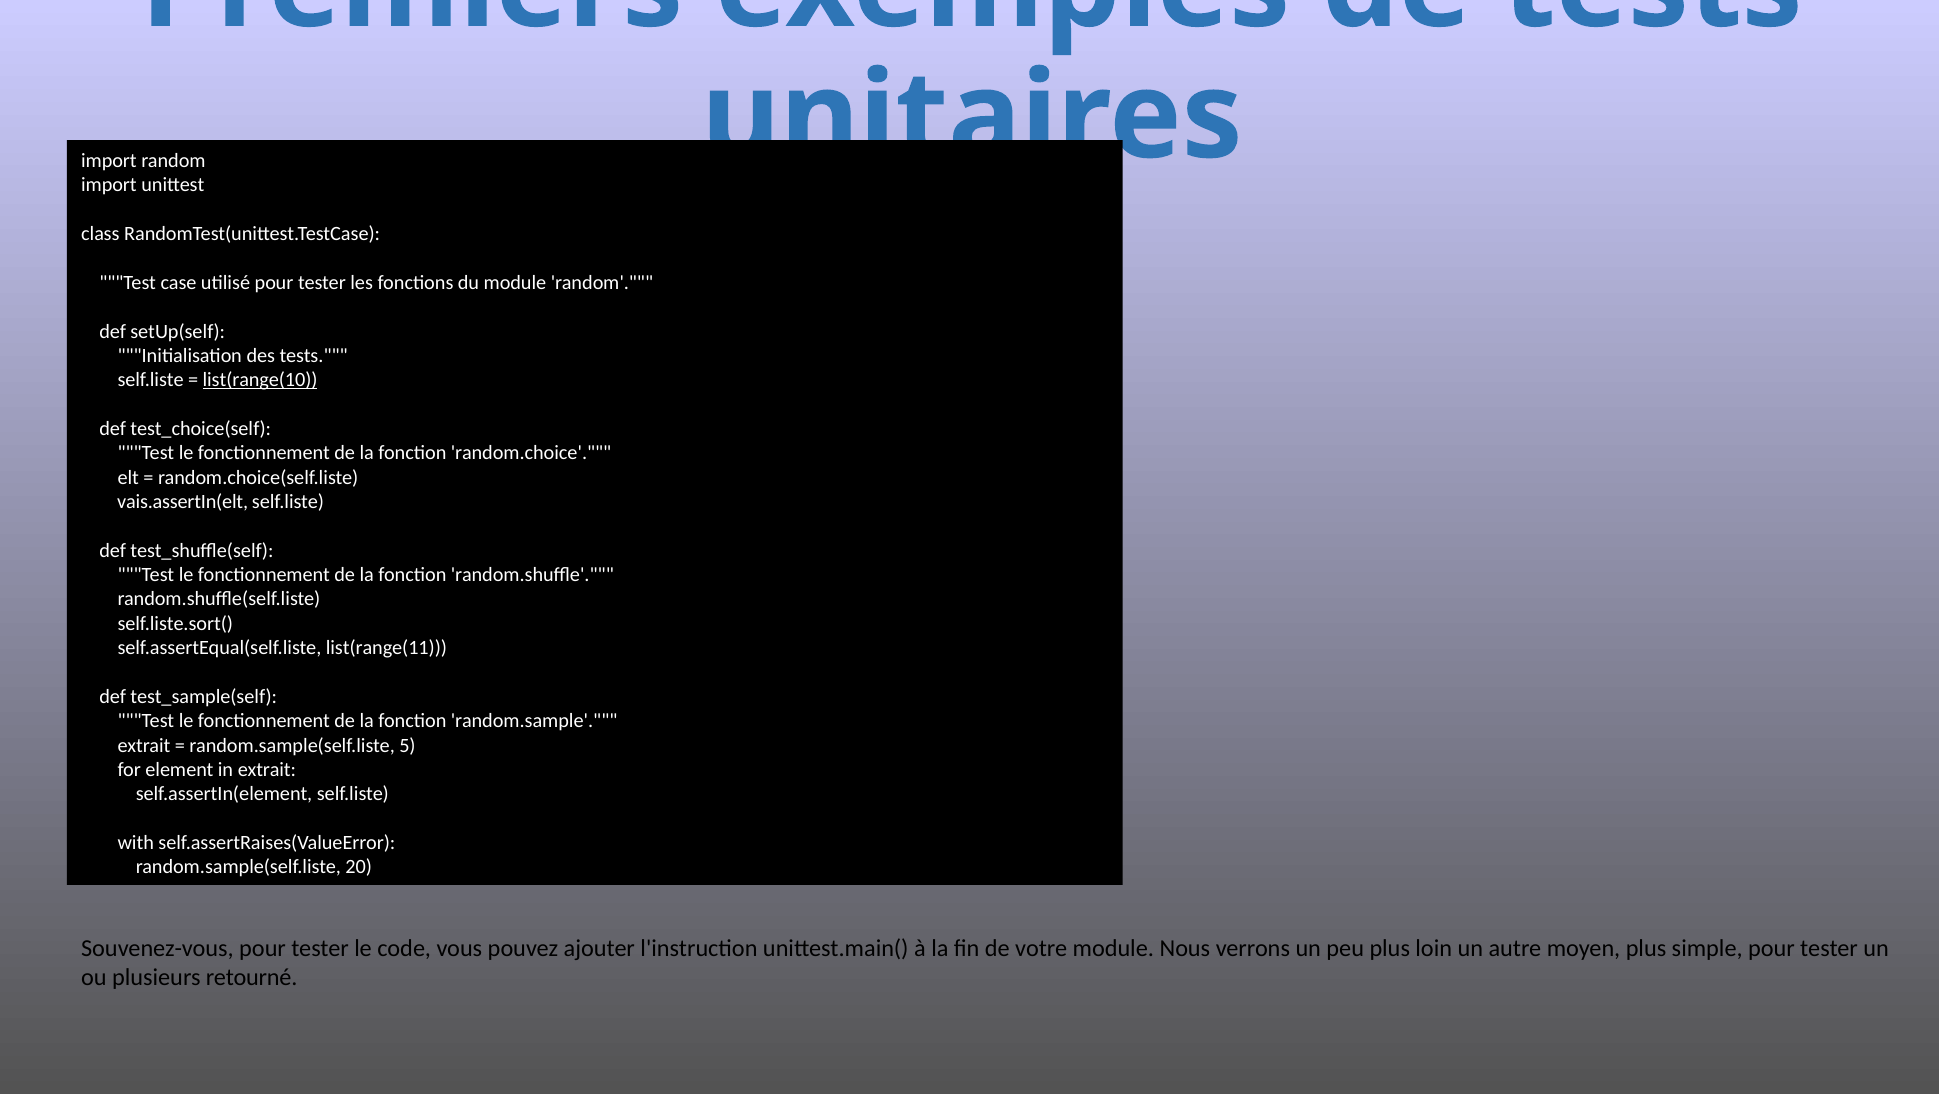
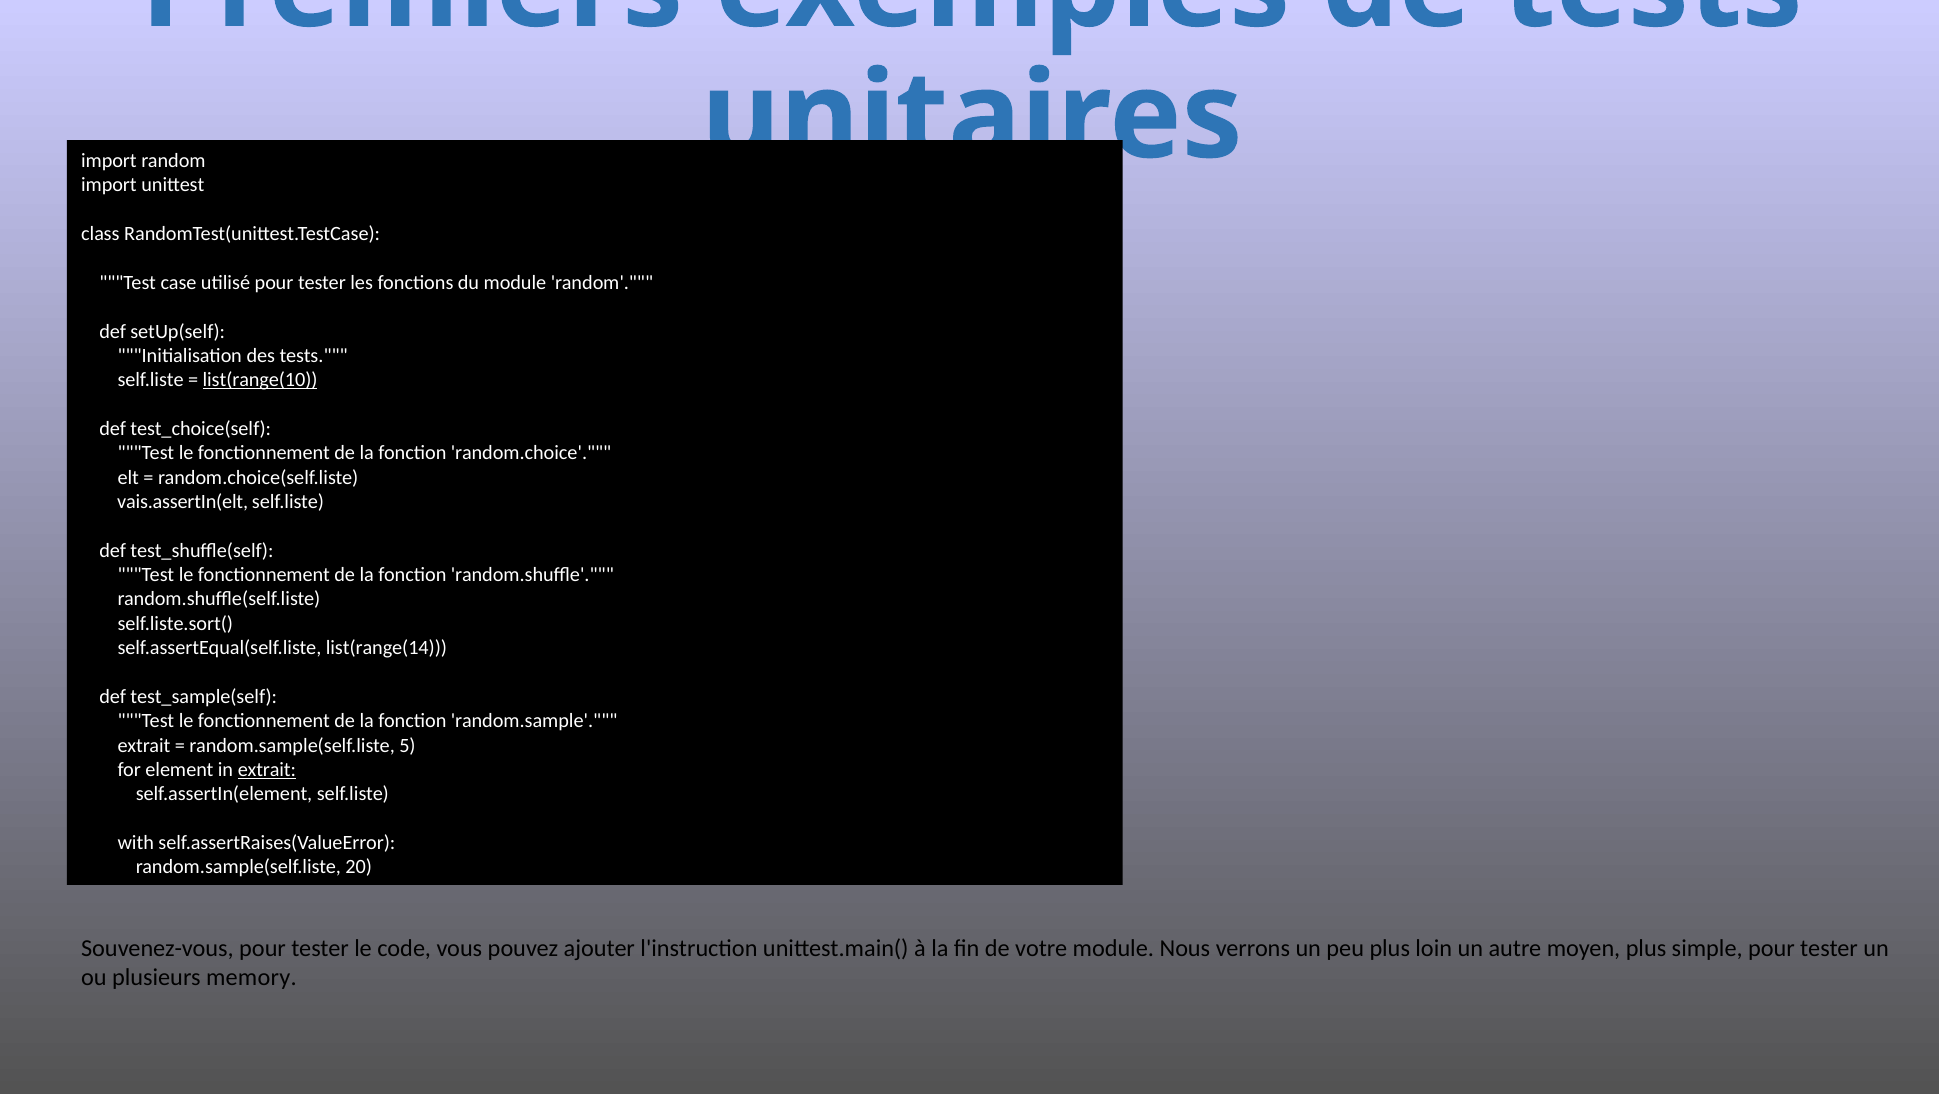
list(range(11: list(range(11 -> list(range(14 (386, 648)
extrait underline: none -> present (267, 769)
retourné: retourné -> memory (251, 977)
